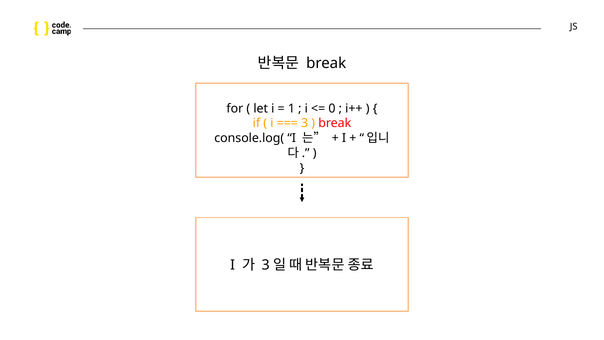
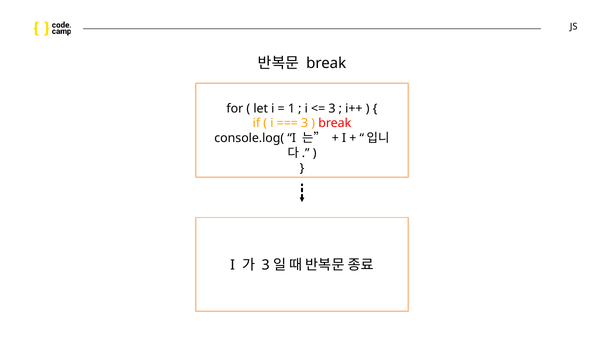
0: 0 -> 3 (332, 108)
